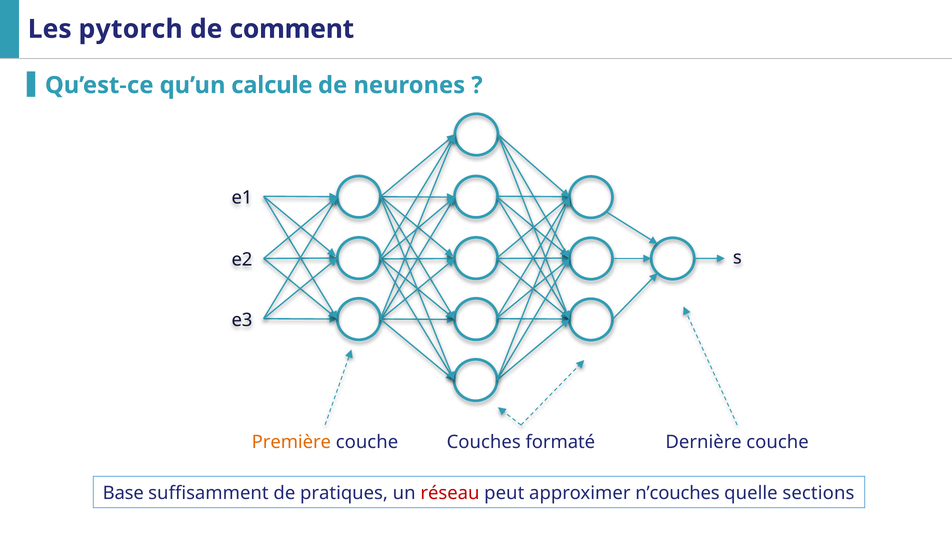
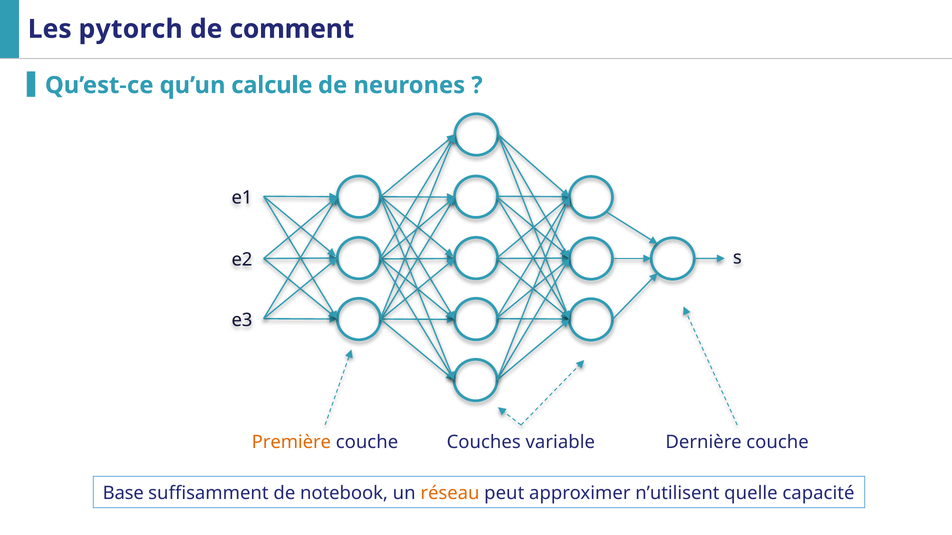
formaté: formaté -> variable (560, 442)
pratiques: pratiques -> notebook (344, 494)
réseau colour: red -> orange (450, 494)
n’couches: n’couches -> n’utilisent (677, 494)
sections: sections -> capacité (818, 494)
